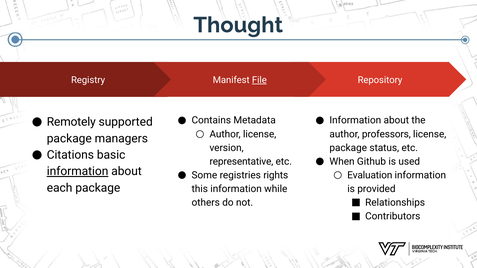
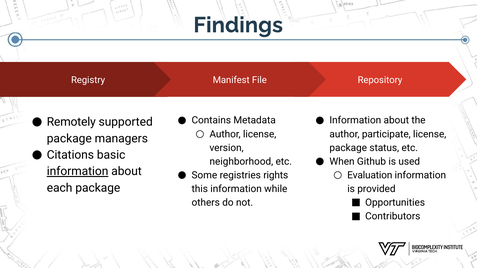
Thought: Thought -> Findings (238, 25)
File underline: present -> none (259, 80)
professors: professors -> participate (386, 134)
representative: representative -> neighborhood (241, 162)
Relationships: Relationships -> Opportunities (395, 203)
